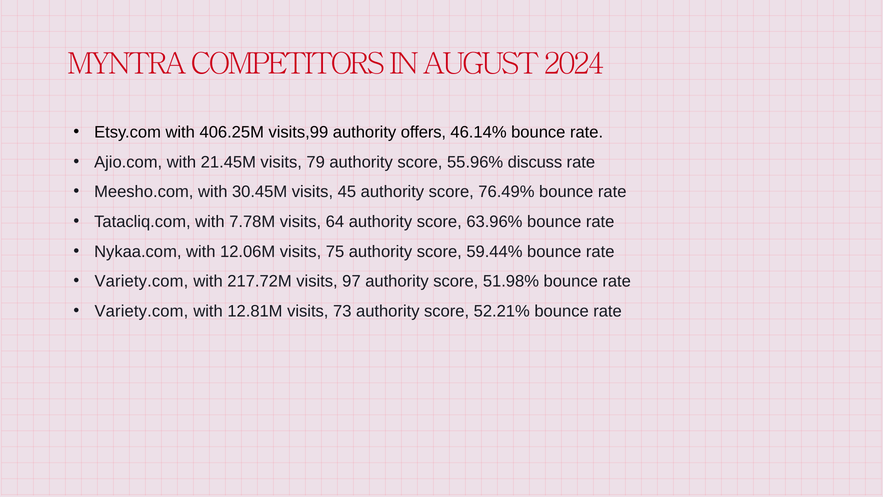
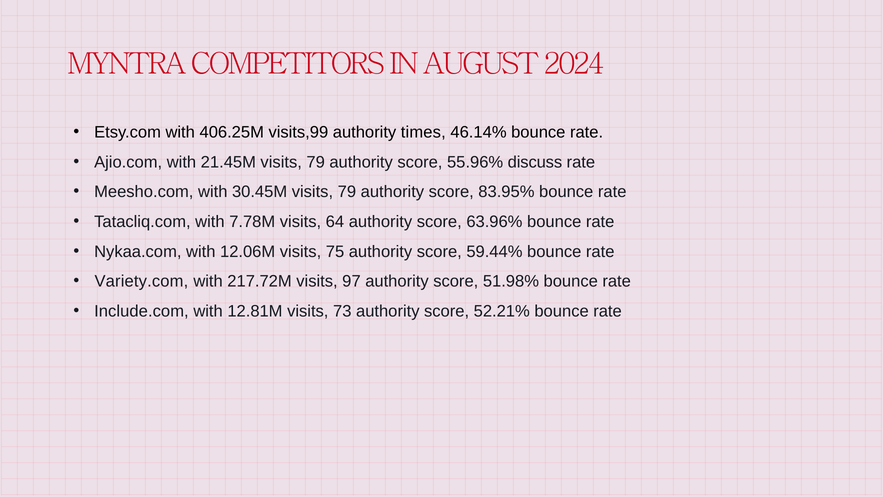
offers: offers -> times (423, 132)
30.45M visits 45: 45 -> 79 (347, 192)
76.49%: 76.49% -> 83.95% (506, 192)
Variety.com: Variety.com -> Include.com (141, 311)
